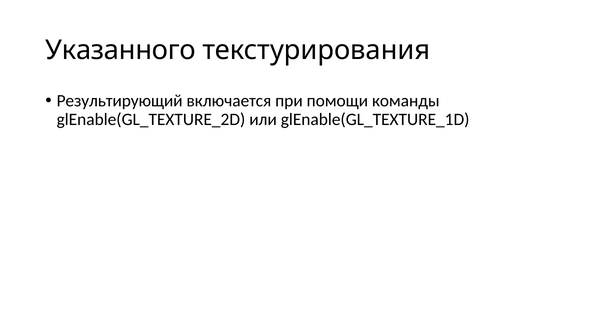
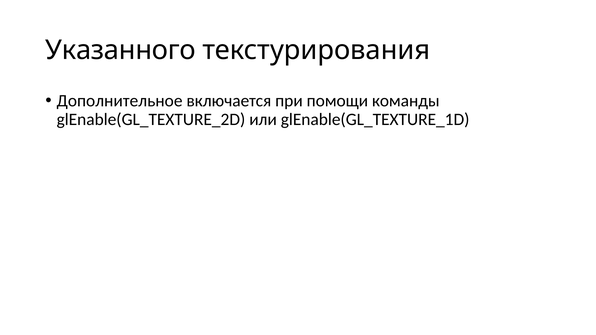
Результирующий: Результирующий -> Дополнительное (120, 101)
